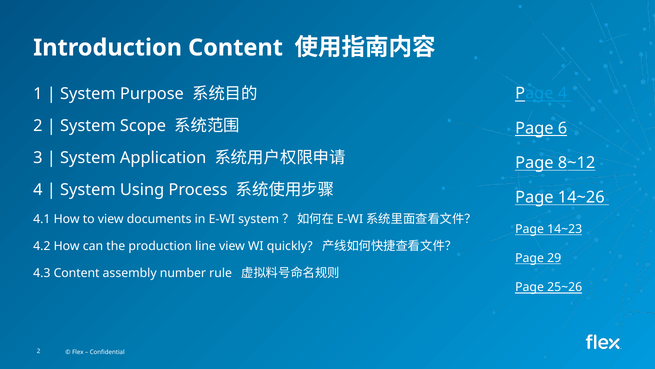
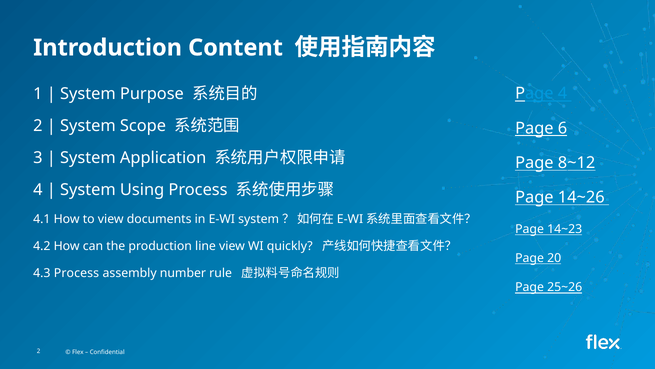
29: 29 -> 20 (554, 258)
Content: Content -> Process (76, 273)
